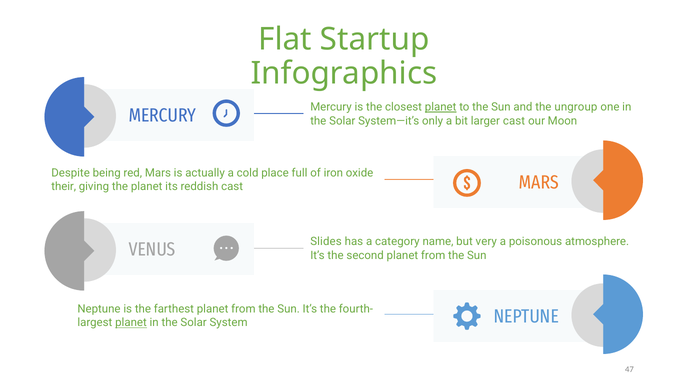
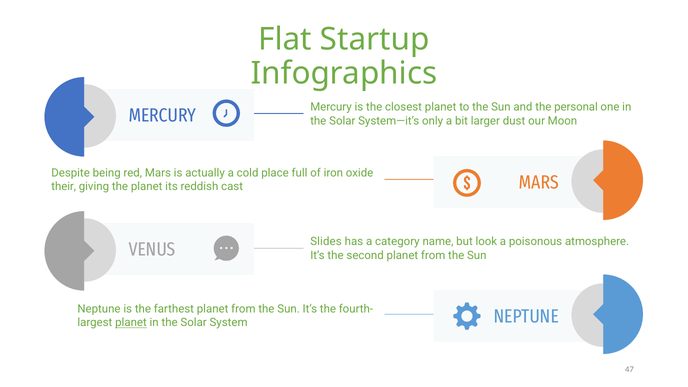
planet underline: present -> none (441, 107)
ungroup: ungroup -> personal (576, 107)
larger cast: cast -> dust (514, 121)
very: very -> look (486, 242)
